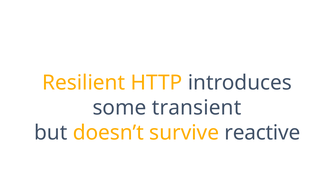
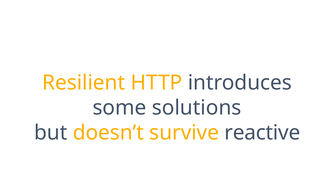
transient: transient -> solutions (197, 108)
